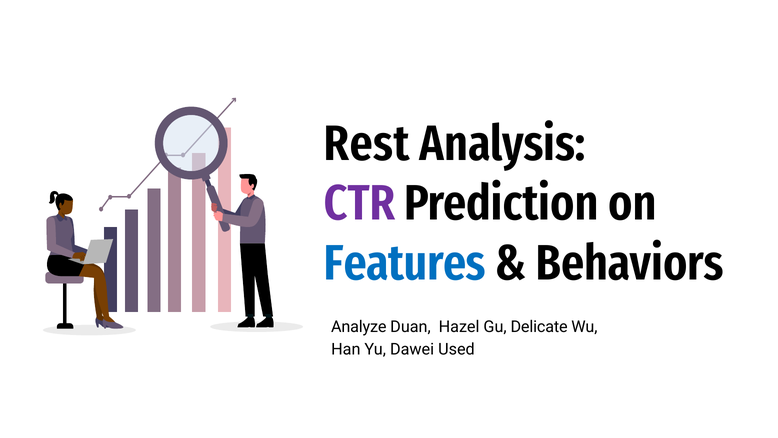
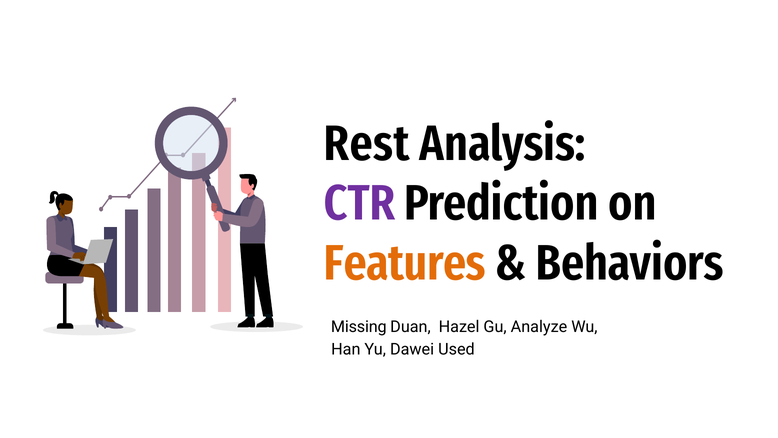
Features colour: blue -> orange (405, 263)
Analyze: Analyze -> Missing (359, 327)
Delicate: Delicate -> Analyze (539, 327)
